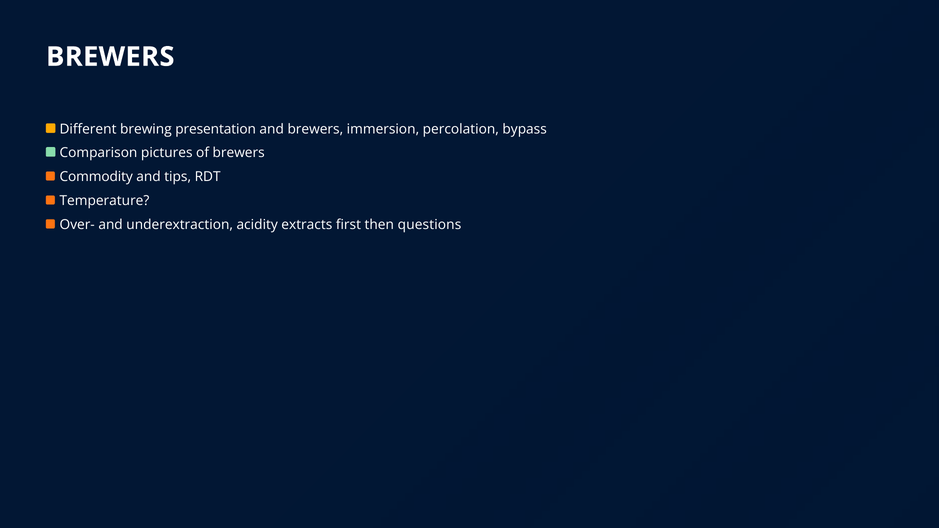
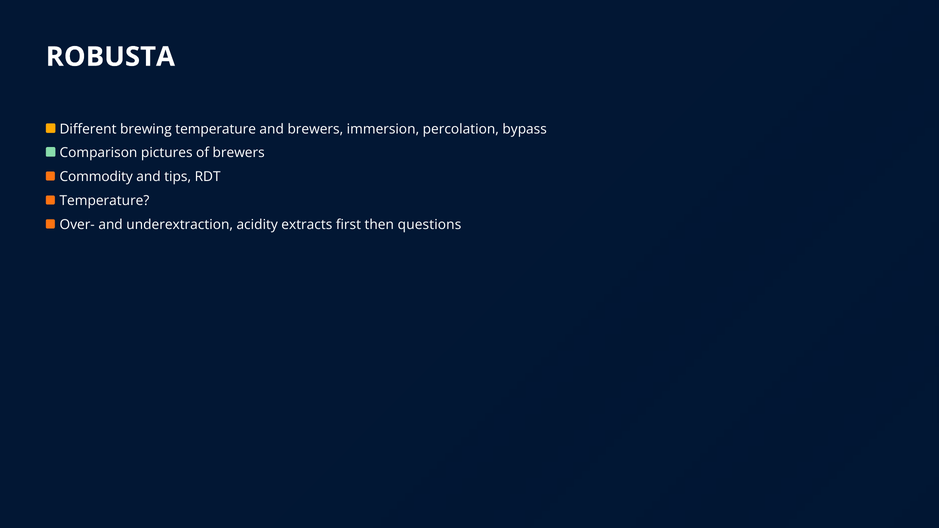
BREWERS: BREWERS -> ROBUSTA (110, 57)
brewing presentation: presentation -> temperature (216, 129)
